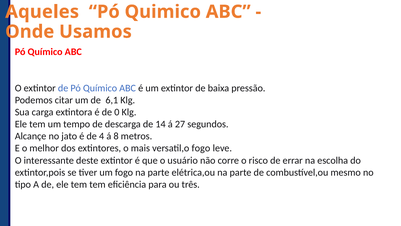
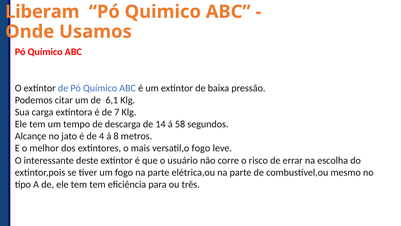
Aqueles: Aqueles -> Liberam (42, 12)
0: 0 -> 7 (117, 112)
27: 27 -> 58 (180, 124)
